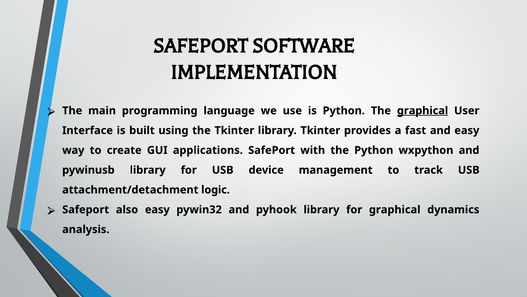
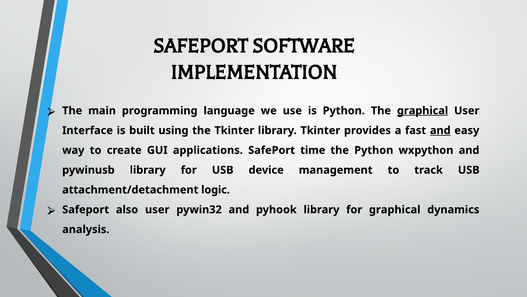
and underline: none -> present (440, 130)
with: with -> time (313, 150)
also easy: easy -> user (157, 209)
